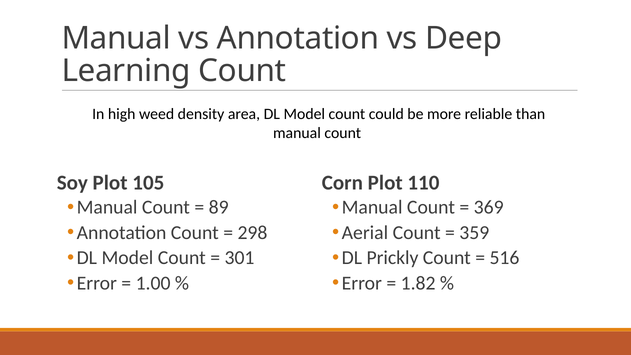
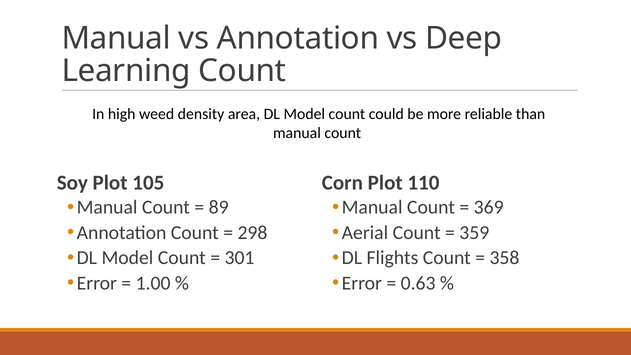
Prickly: Prickly -> Flights (392, 258)
516: 516 -> 358 (504, 258)
1.82: 1.82 -> 0.63 (418, 283)
